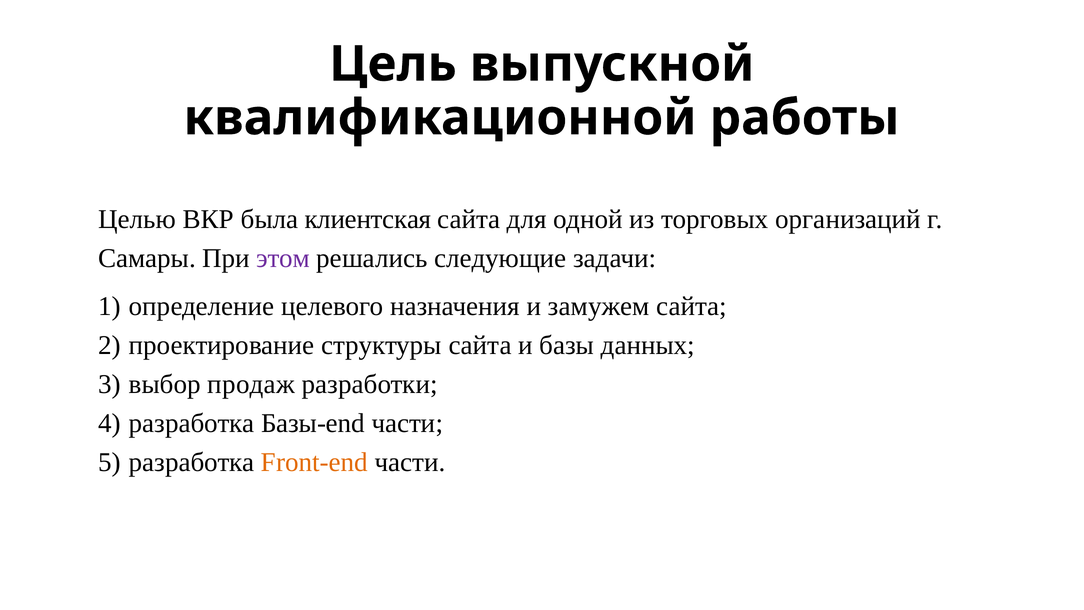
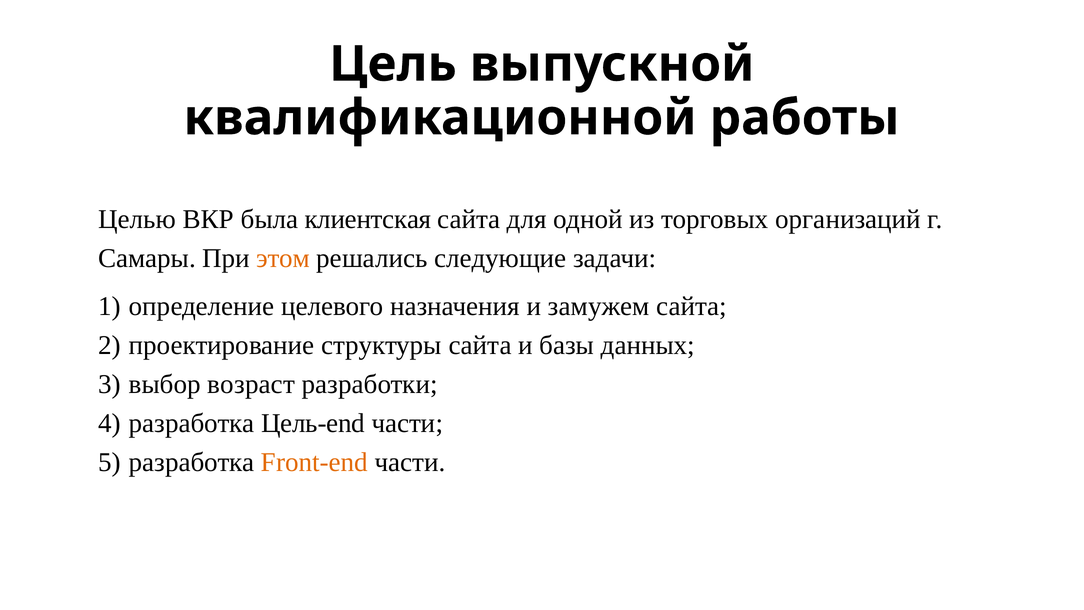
этом colour: purple -> orange (283, 258)
продаж: продаж -> возраст (251, 384)
Базы-end: Базы-end -> Цель-end (313, 423)
